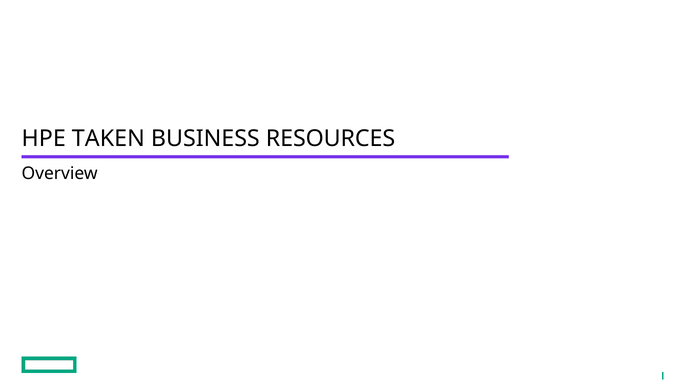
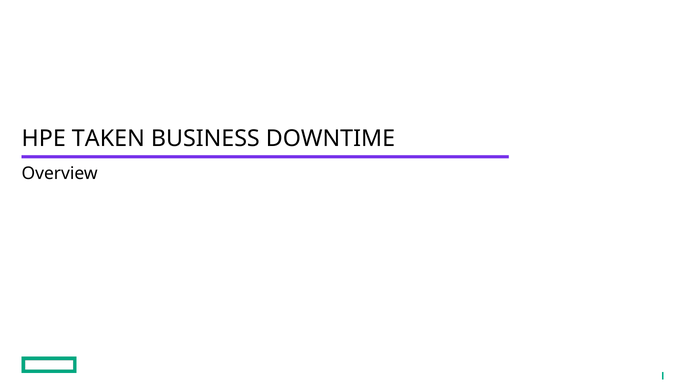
RESOURCES: RESOURCES -> DOWNTIME (330, 138)
